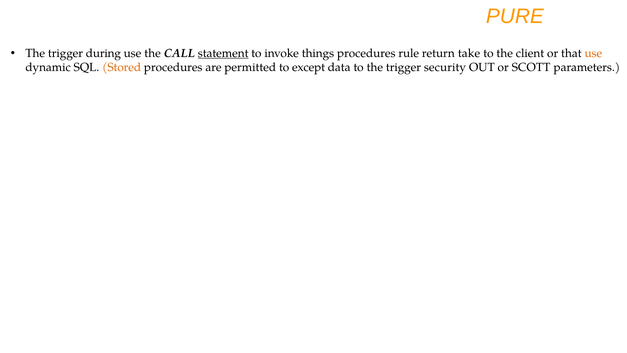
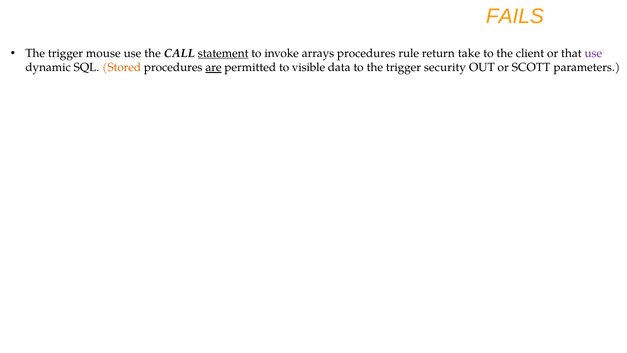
PURE: PURE -> FAILS (515, 16)
during: during -> mouse (103, 53)
things: things -> arrays (318, 53)
use colour: orange -> purple (593, 53)
are underline: none -> present (213, 67)
except: except -> visible (309, 67)
